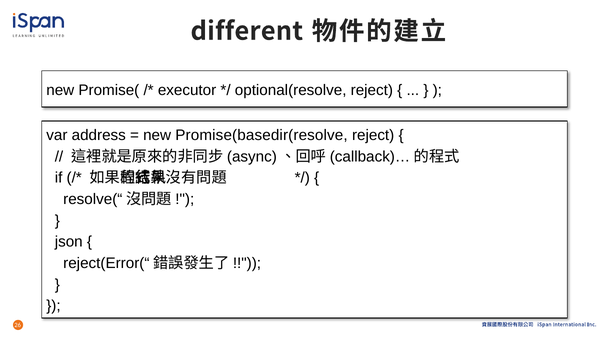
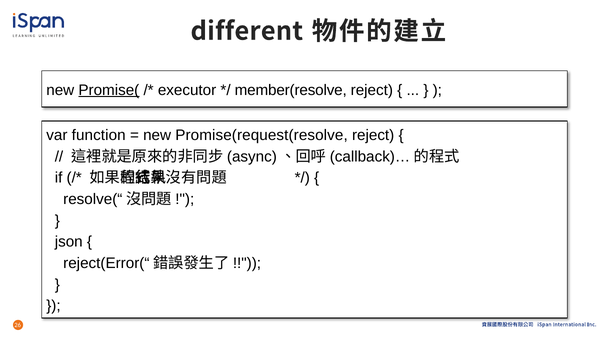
Promise( underline: none -> present (109, 90)
optional(resolve: optional(resolve -> member(resolve (291, 90)
address: address -> function (99, 135)
Promise(basedir(resolve: Promise(basedir(resolve -> Promise(request(resolve (262, 135)
